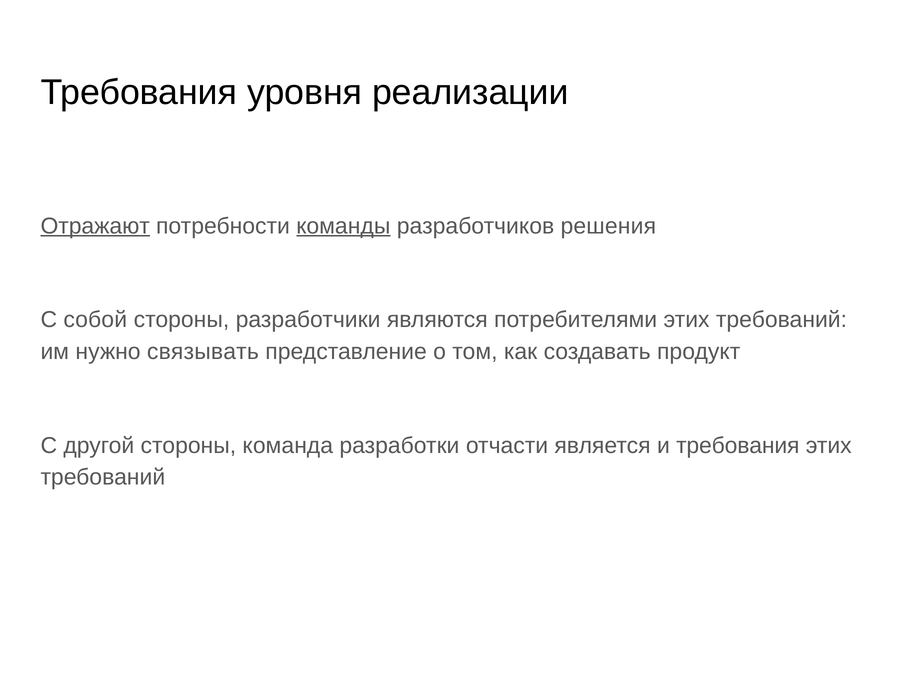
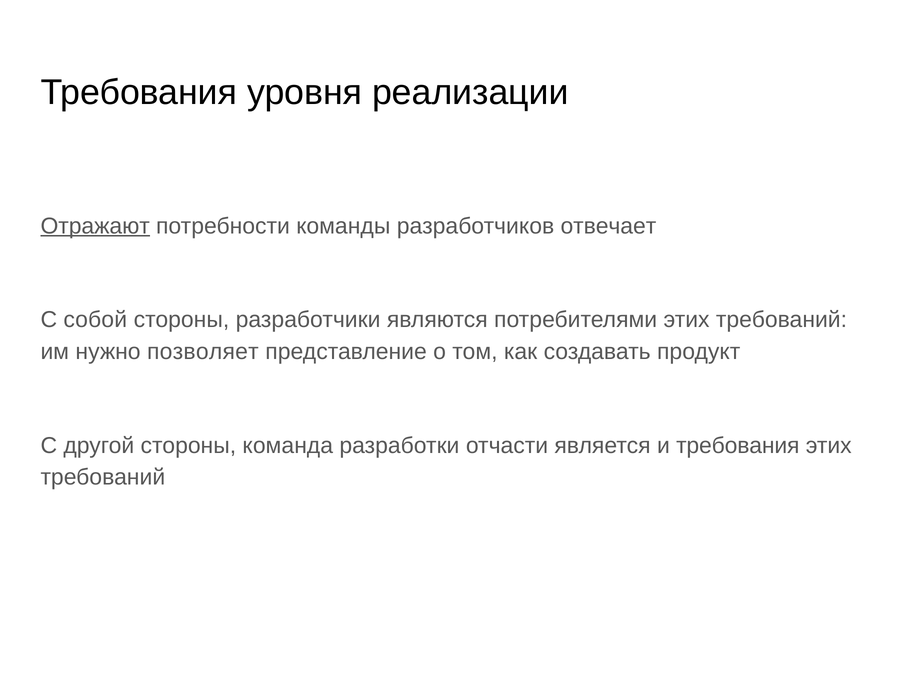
команды underline: present -> none (343, 226)
решения: решения -> отвечает (608, 226)
связывать: связывать -> позволяет (203, 352)
